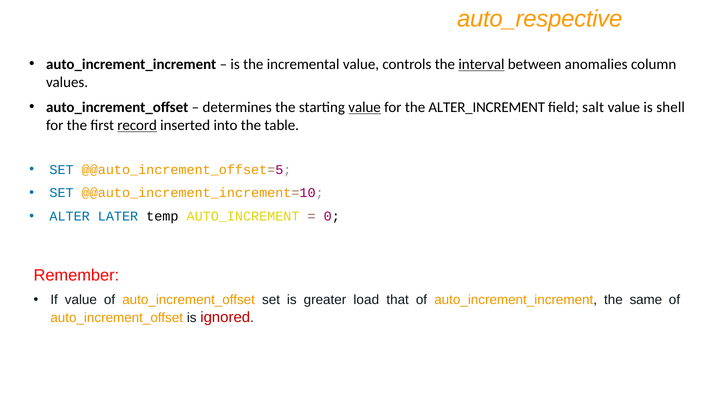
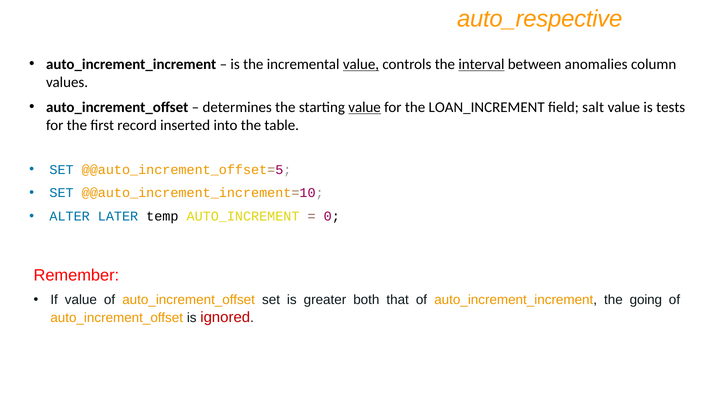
value underline: none -> present (361, 64)
ALTER_INCREMENT: ALTER_INCREMENT -> LOAN_INCREMENT (487, 107)
shell: shell -> tests (671, 107)
record underline: present -> none (137, 125)
load: load -> both (366, 300)
same: same -> going (646, 300)
